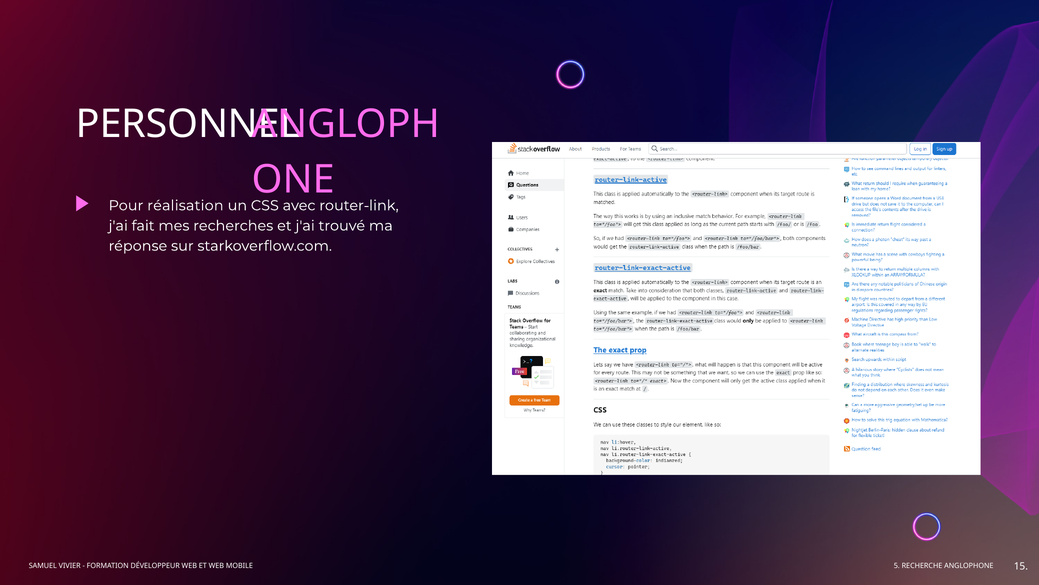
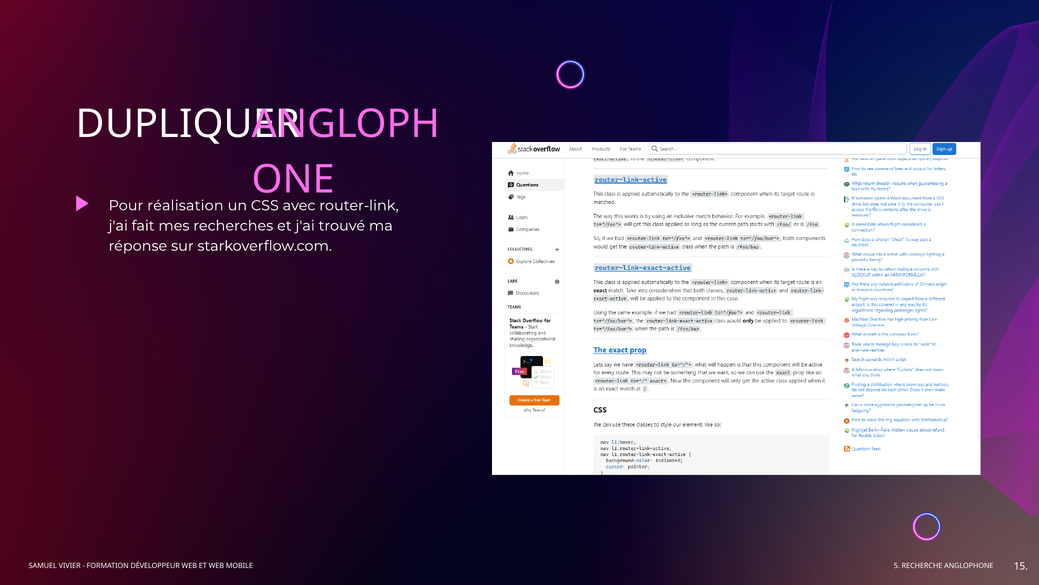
PERSONNEL: PERSONNEL -> DUPLIQUER (188, 124)
